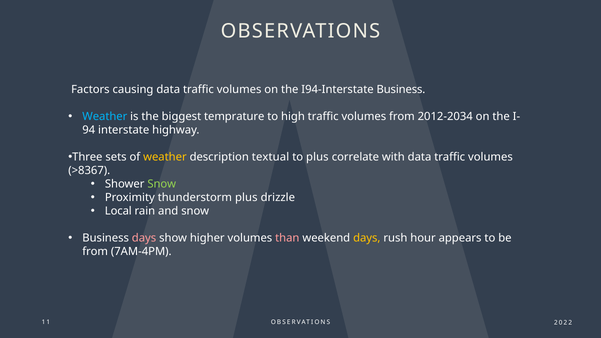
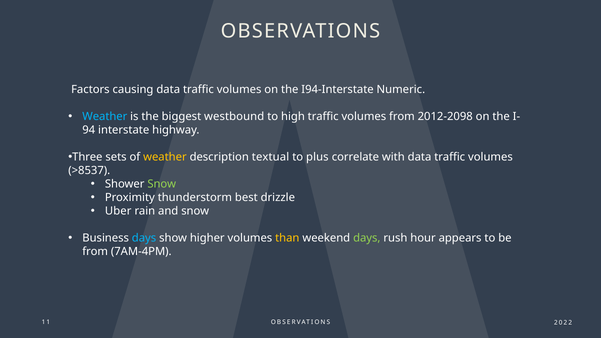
I94-Interstate Business: Business -> Numeric (401, 89)
temprature: temprature -> westbound (234, 116)
2012-2034: 2012-2034 -> 2012-2098 (445, 116)
>8367: >8367 -> >8537 (89, 171)
thunderstorm plus: plus -> best (246, 198)
Local: Local -> Uber (118, 211)
days colour: pink -> light blue (144, 238)
than colour: pink -> yellow (287, 238)
days colour: yellow -> light green (367, 238)
